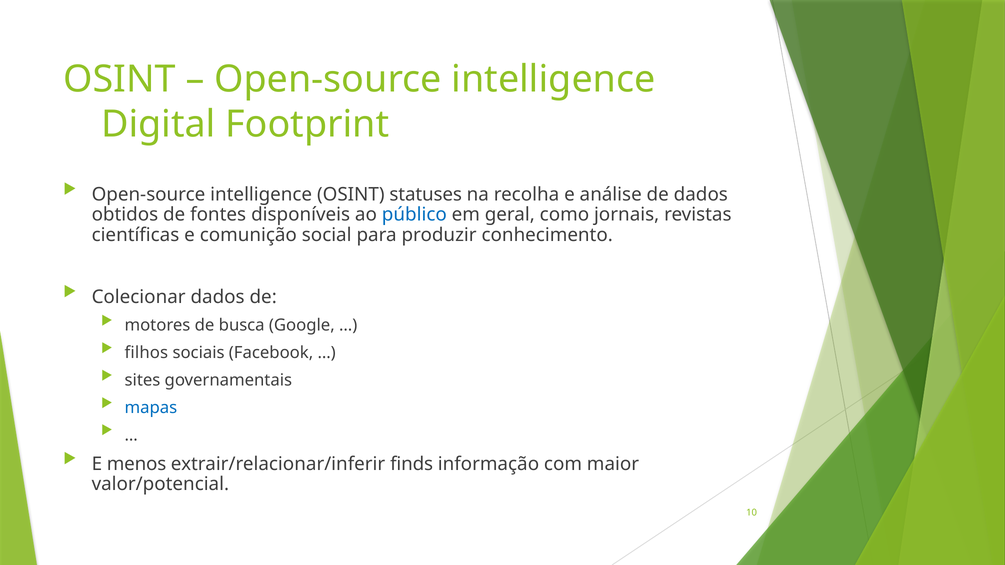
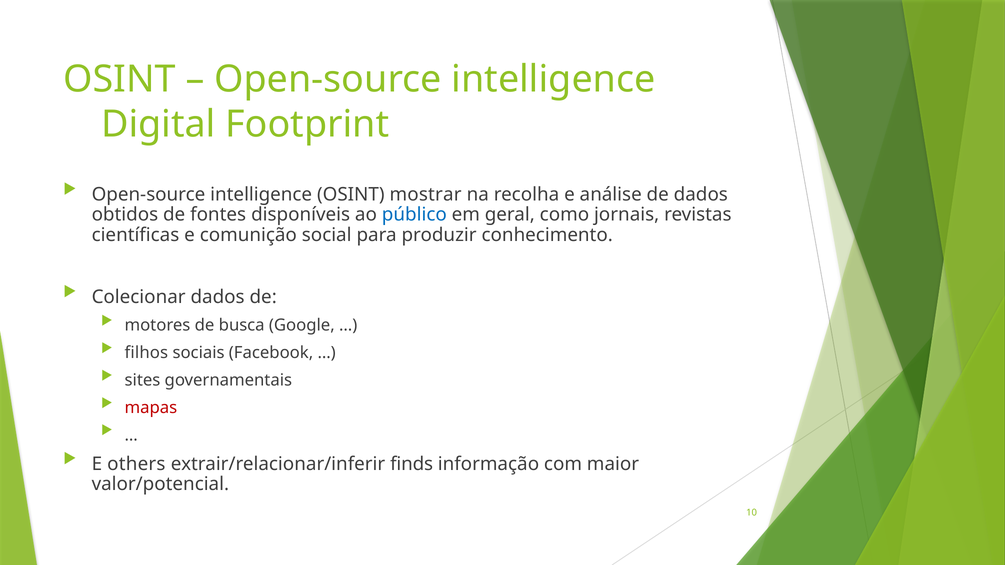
statuses: statuses -> mostrar (426, 195)
mapas colour: blue -> red (151, 408)
menos: menos -> others (136, 464)
